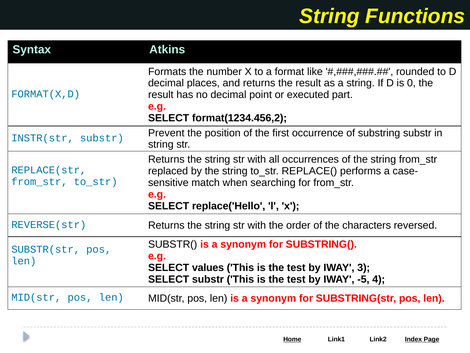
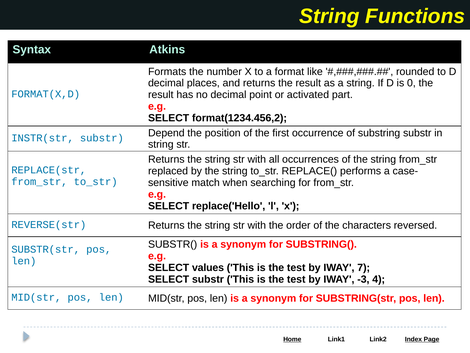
executed: executed -> activated (308, 95)
Prevent: Prevent -> Depend (166, 133)
3: 3 -> 7 (364, 267)
-5: -5 -> -3 (363, 279)
